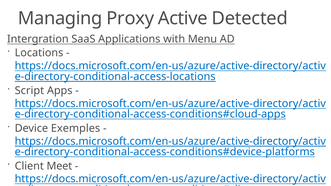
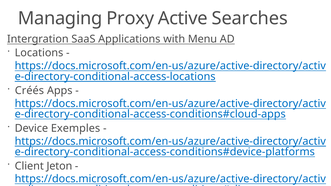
Detected: Detected -> Searches (250, 18)
Script: Script -> Créés (29, 91)
Meet: Meet -> Jeton (59, 166)
